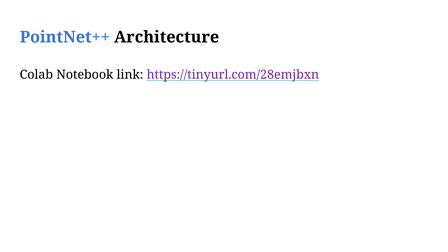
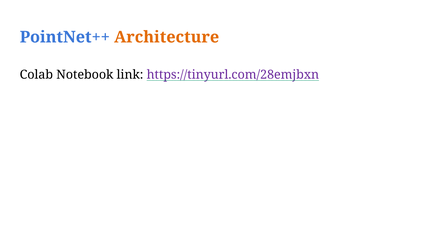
Architecture colour: black -> orange (167, 37)
